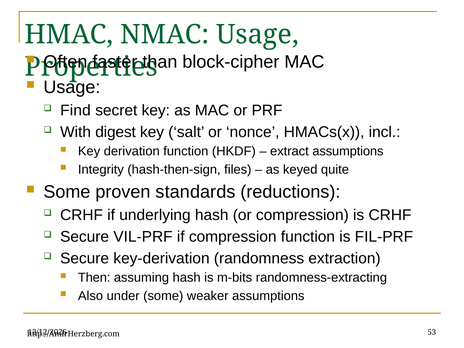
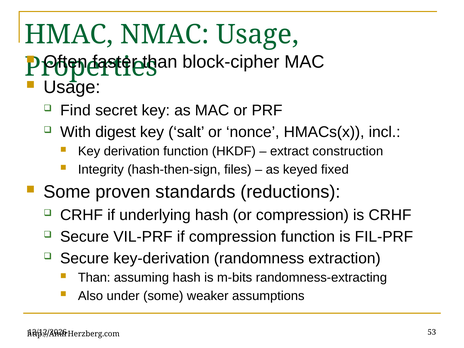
extract assumptions: assumptions -> construction (348, 151)
quite: quite -> fixed (335, 169)
Then: Then -> Than (94, 278)
